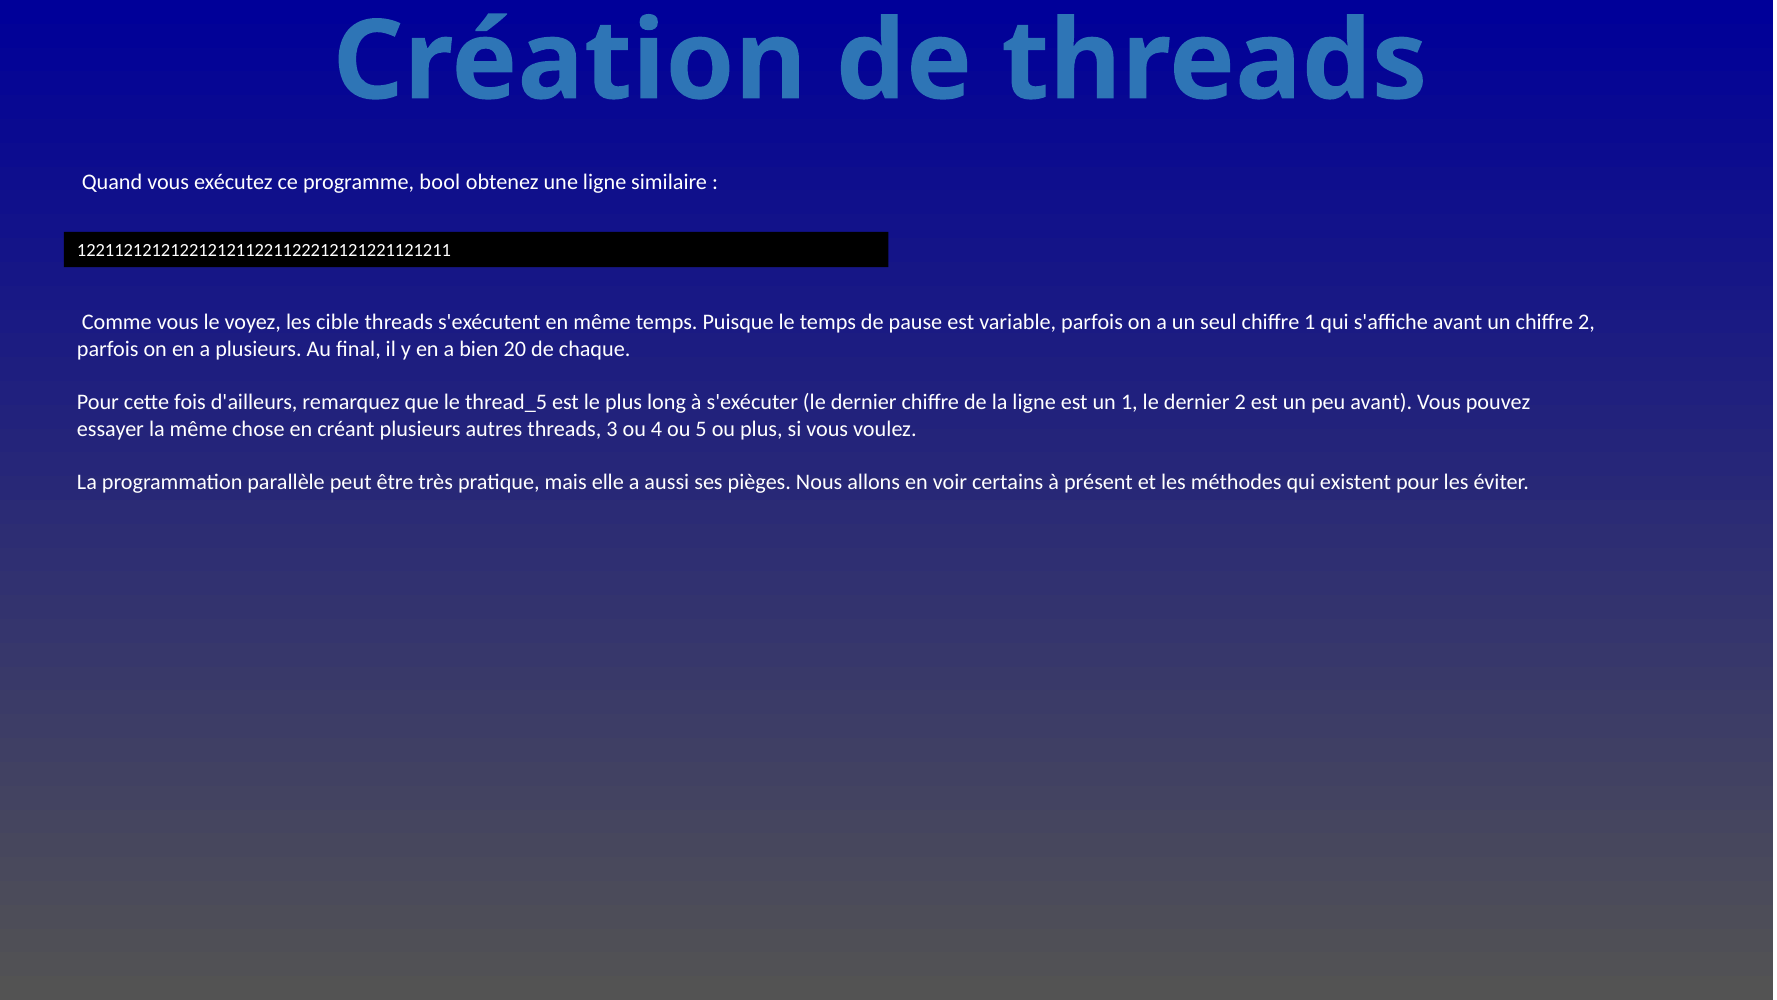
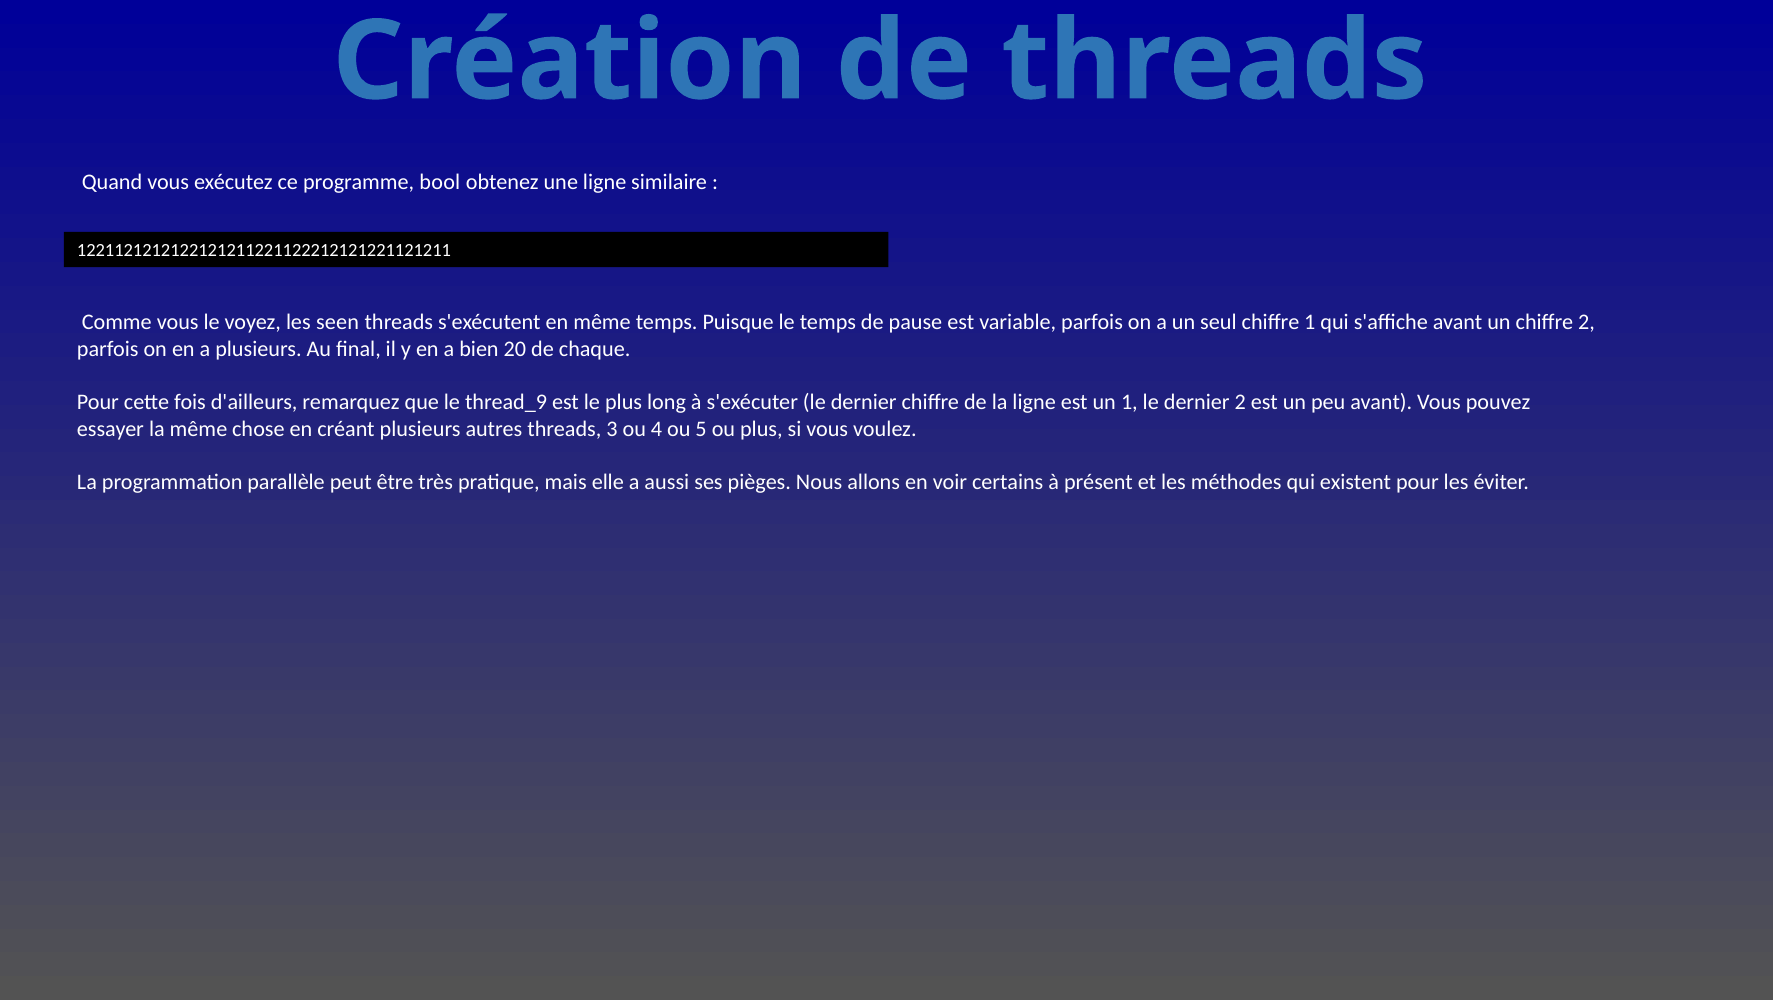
cible: cible -> seen (338, 322)
thread_5: thread_5 -> thread_9 (506, 402)
